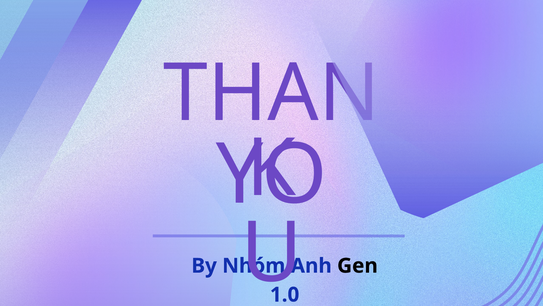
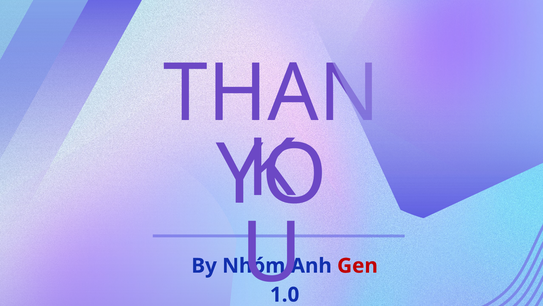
Gen colour: black -> red (357, 265)
